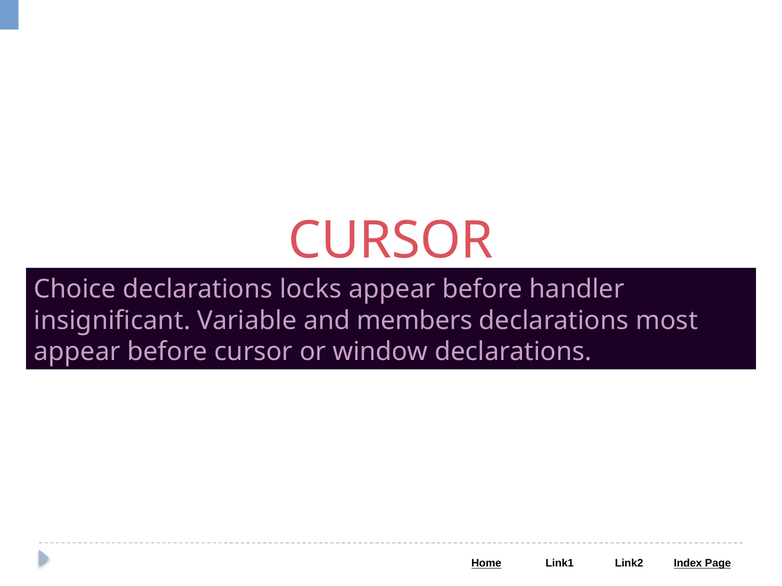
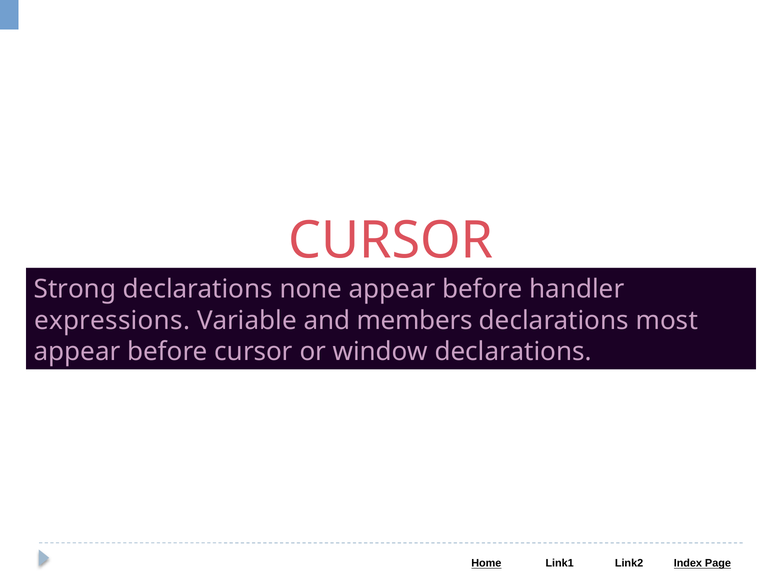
Choice: Choice -> Strong (75, 289)
locks: locks -> none (311, 289)
insignificant: insignificant -> expressions (112, 321)
